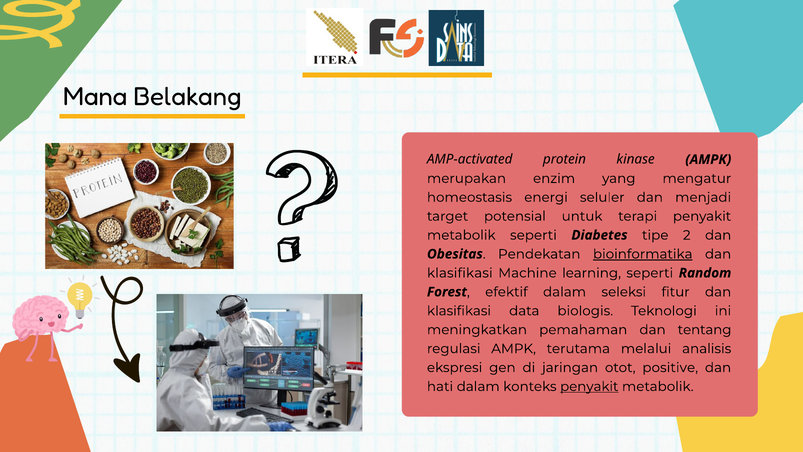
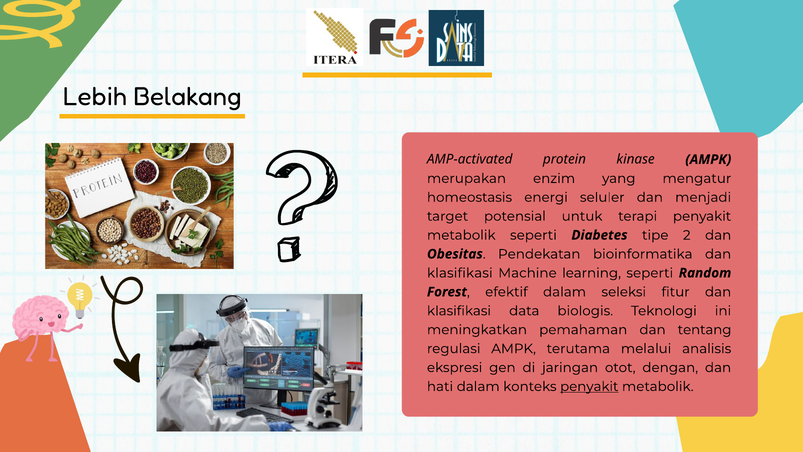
Mana: Mana -> Lebih (95, 96)
bioinformatika underline: present -> none (643, 254)
positive: positive -> dengan (670, 367)
